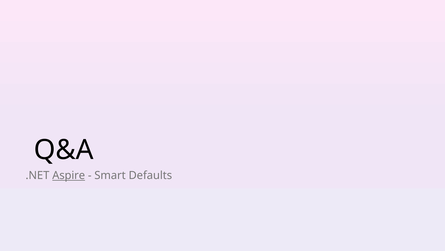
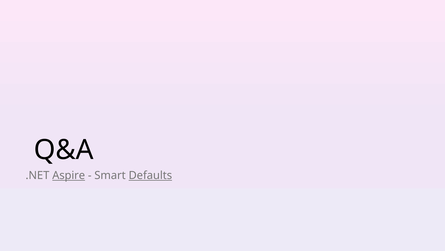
Defaults underline: none -> present (150, 175)
